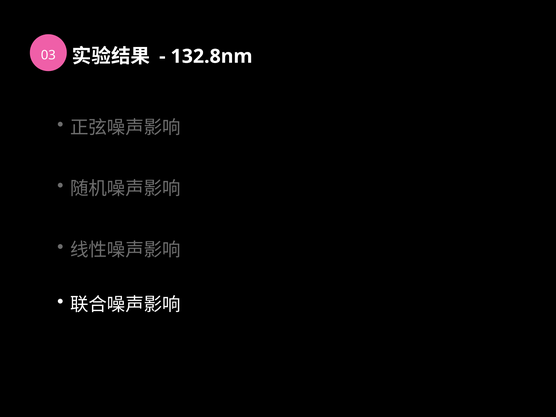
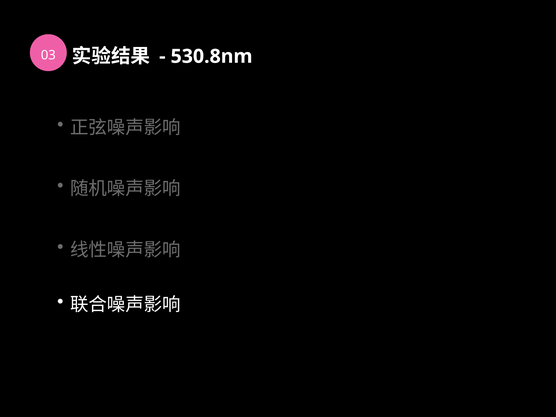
132.8nm: 132.8nm -> 530.8nm (212, 56)
